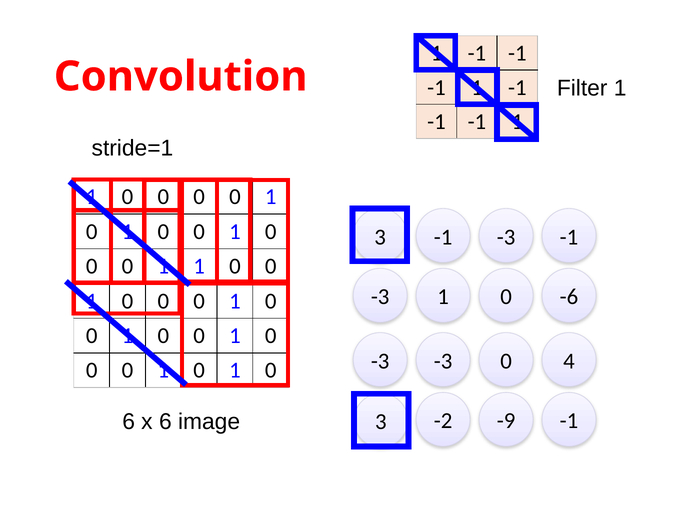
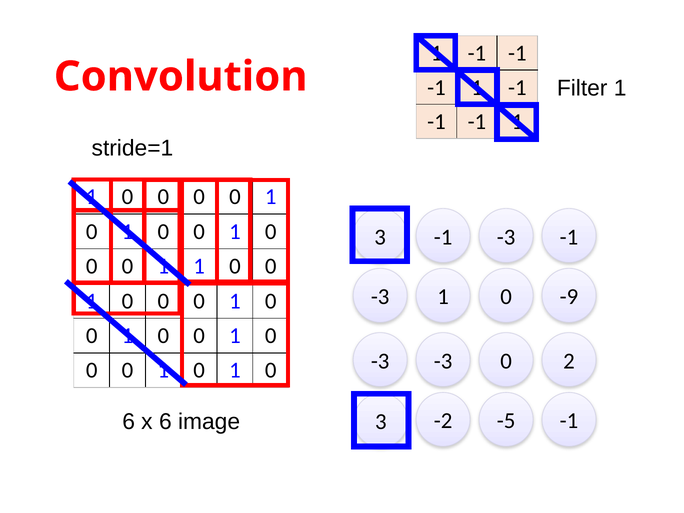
-6: -6 -> -9 (569, 297)
4: 4 -> 2 (569, 361)
-9: -9 -> -5 (506, 421)
